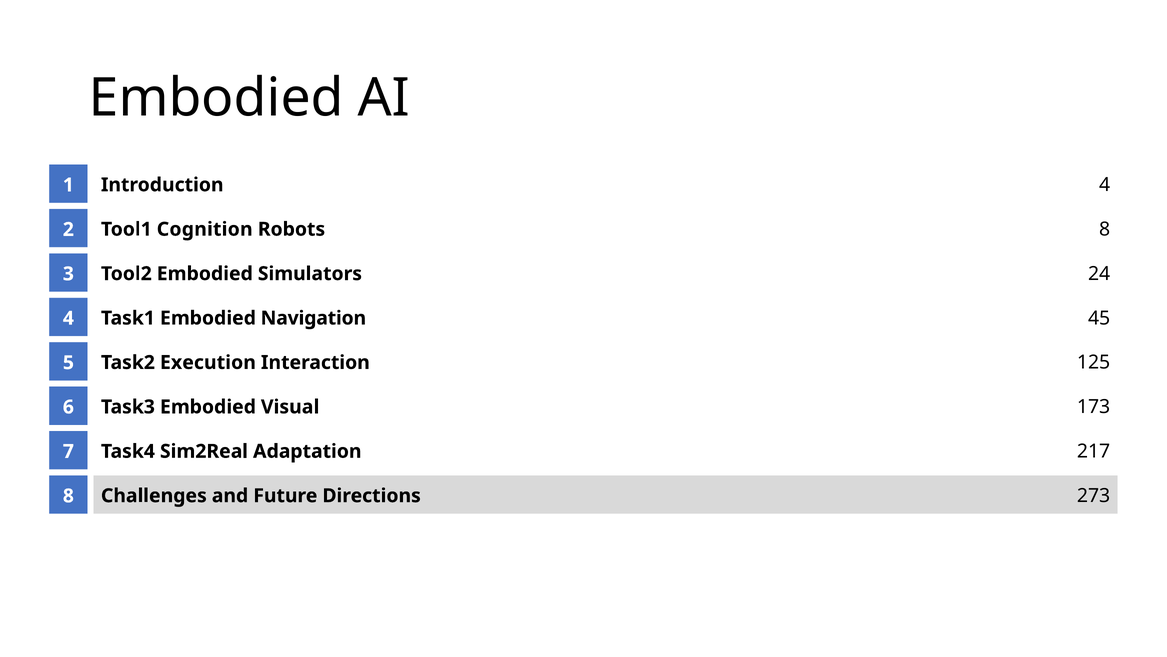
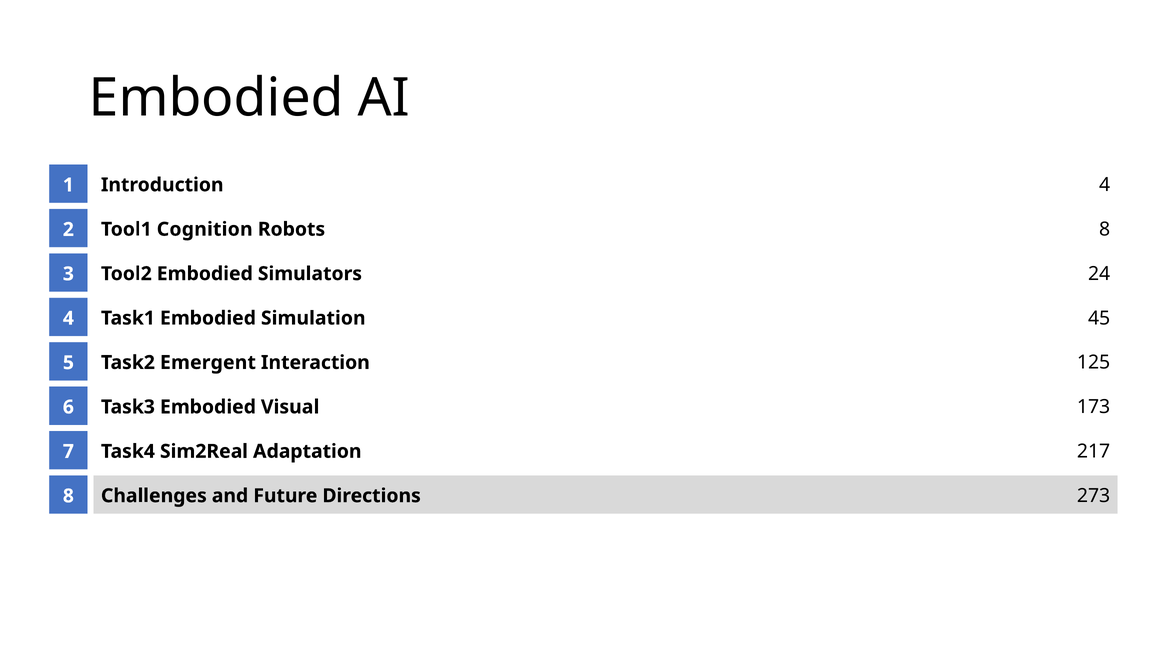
Navigation: Navigation -> Simulation (313, 318)
Execution: Execution -> Emergent (208, 362)
